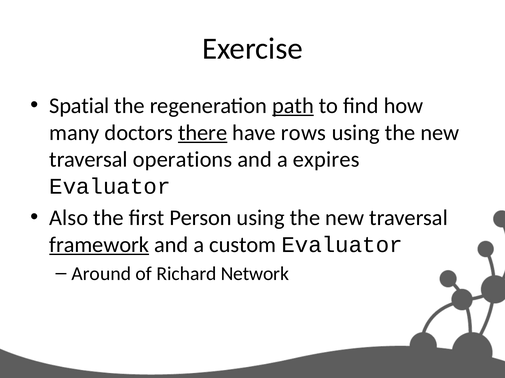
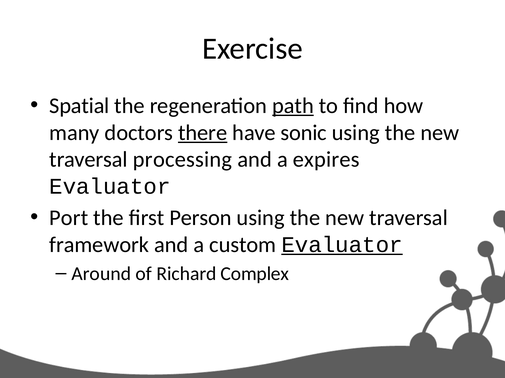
rows: rows -> sonic (304, 133)
operations: operations -> processing (183, 160)
Also: Also -> Port (69, 218)
framework underline: present -> none (99, 245)
Evaluator underline: none -> present (342, 245)
Network: Network -> Complex (255, 274)
